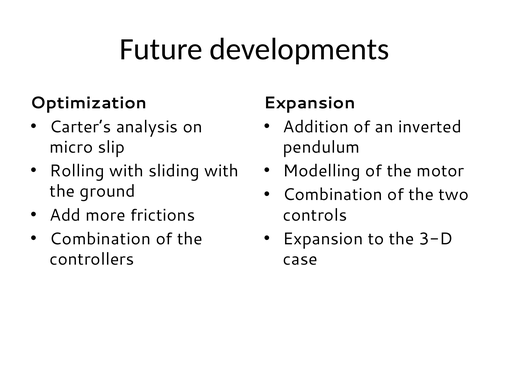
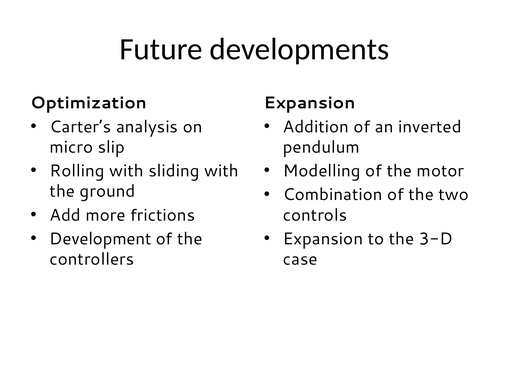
Combination: Combination -> Development (100, 239)
